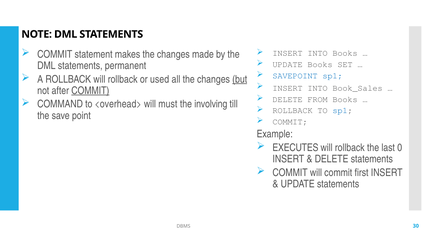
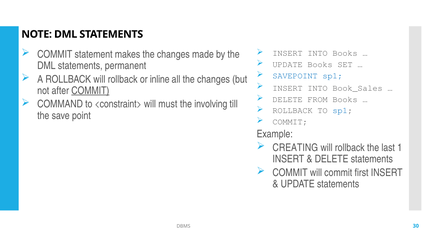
used: used -> inline (160, 79)
but underline: present -> none (240, 79)
<overhead>: <overhead> -> <constraint> (118, 104)
EXECUTES: EXECUTES -> CREATING (295, 148)
0: 0 -> 1 (400, 148)
